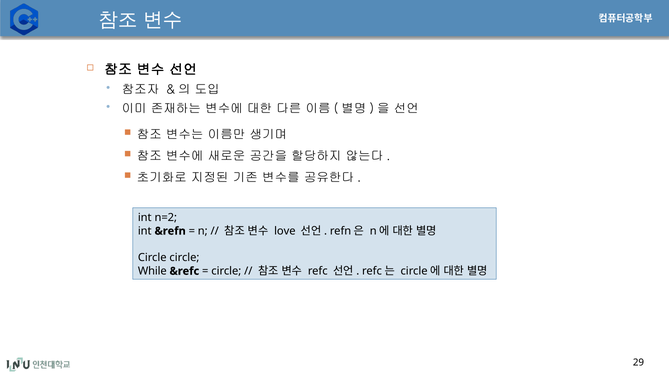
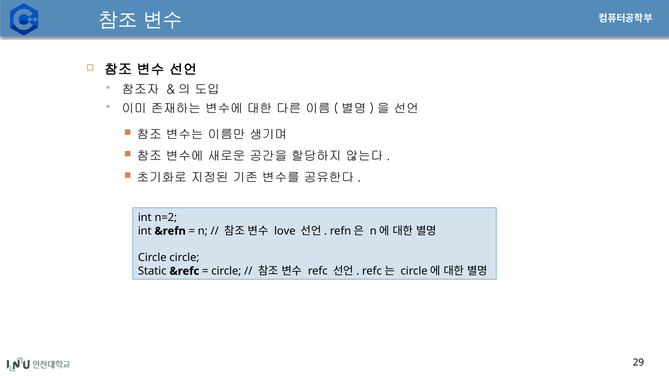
While: While -> Static (152, 271)
